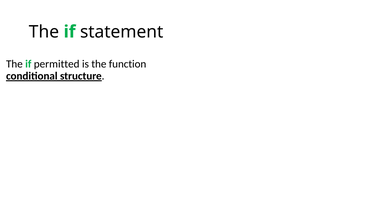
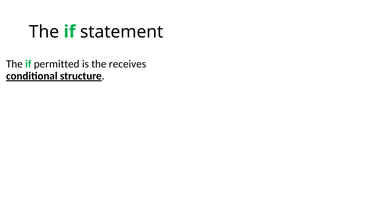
function: function -> receives (128, 64)
